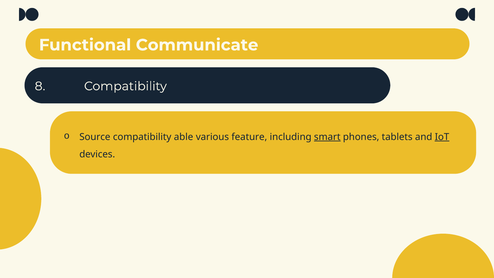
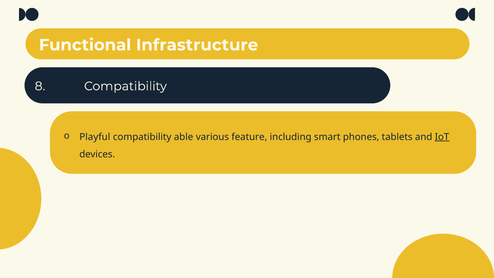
Communicate: Communicate -> Infrastructure (197, 45)
Source: Source -> Playful (95, 137)
smart underline: present -> none (327, 137)
